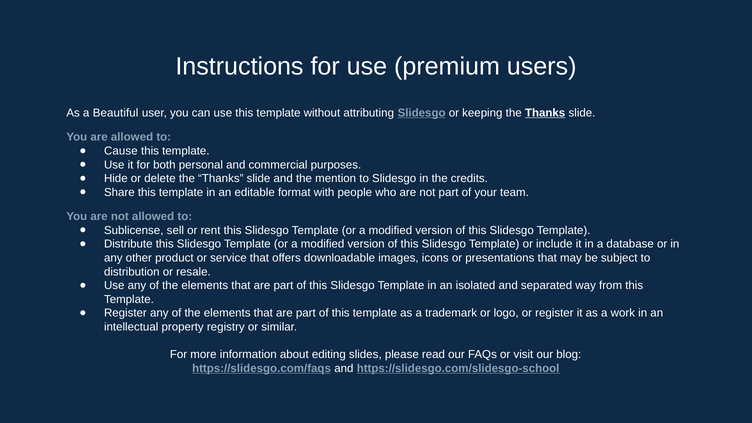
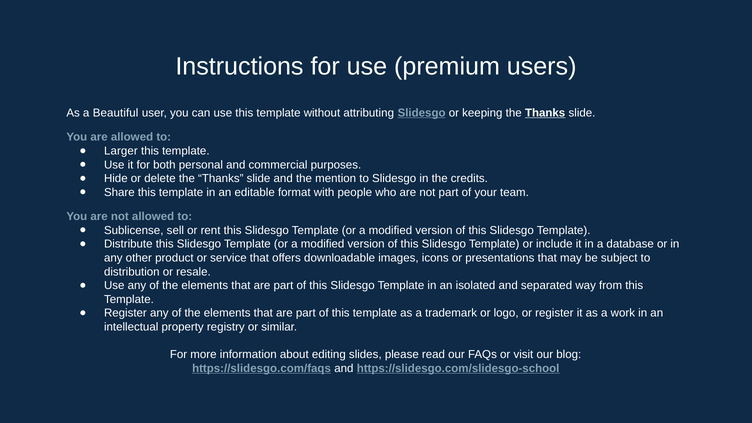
Cause: Cause -> Larger (121, 151)
